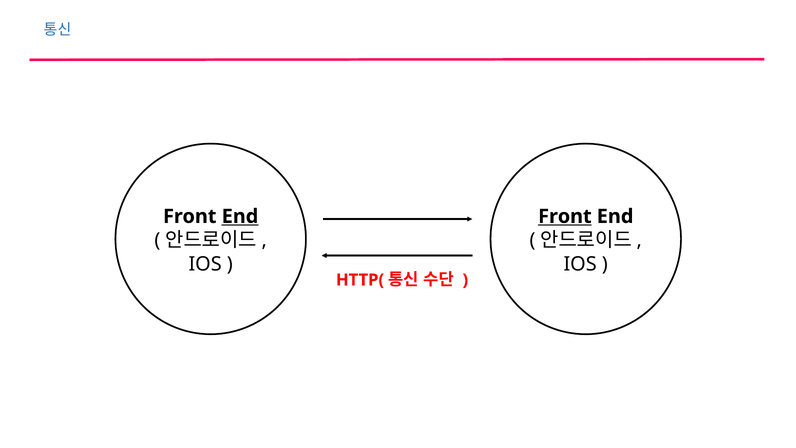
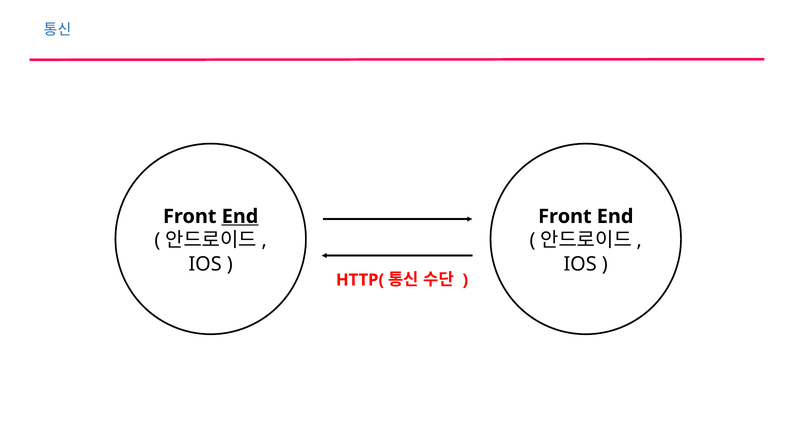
Front underline: present -> none (565, 216)
